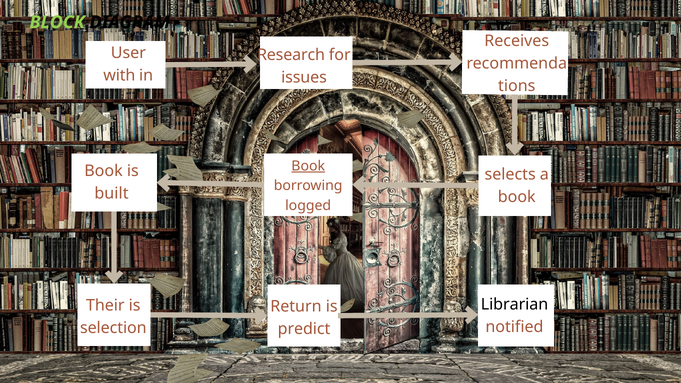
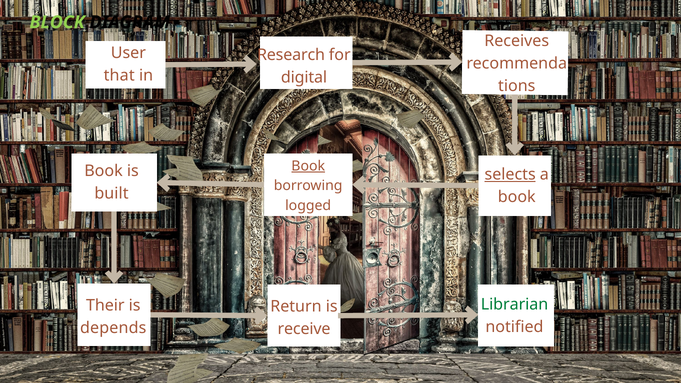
with: with -> that (119, 75)
issues: issues -> digital (304, 77)
selects underline: none -> present (510, 175)
Librarian colour: black -> green (515, 304)
selection: selection -> depends (113, 328)
predict: predict -> receive (304, 329)
